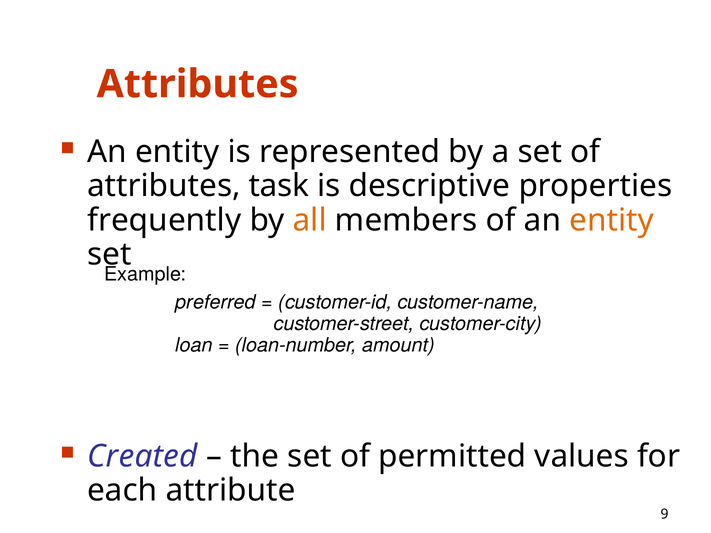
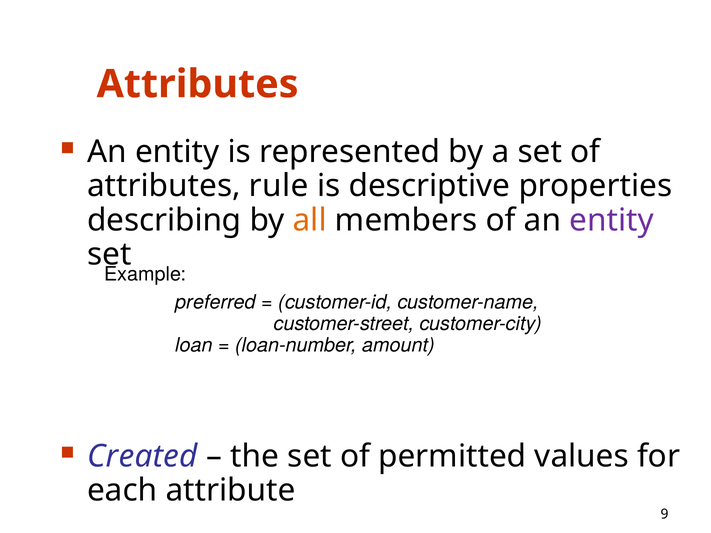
task: task -> rule (279, 186)
frequently: frequently -> describing (164, 220)
entity colour: orange -> purple (612, 220)
